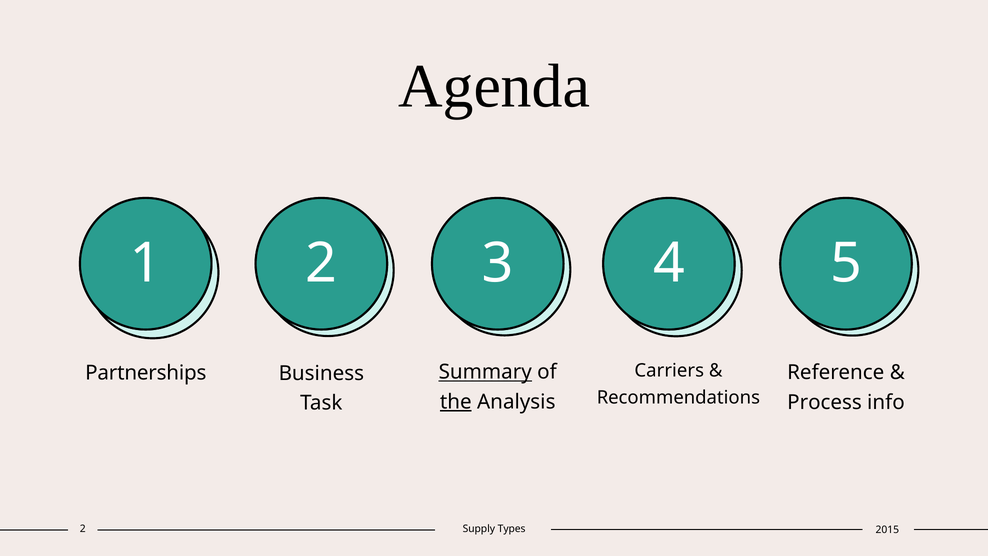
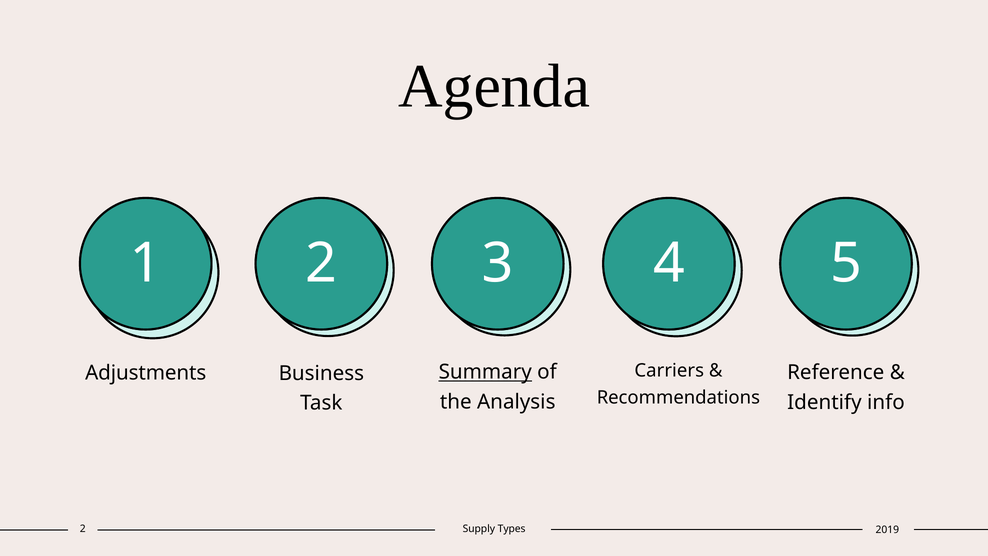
Partnerships: Partnerships -> Adjustments (146, 373)
the underline: present -> none (456, 402)
Process: Process -> Identify (824, 402)
2015: 2015 -> 2019 (887, 529)
